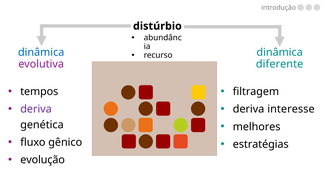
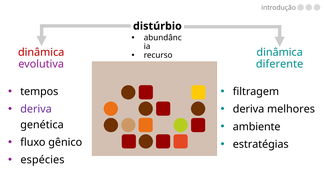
dinâmica colour: blue -> red (41, 52)
interesse: interesse -> melhores (291, 109)
melhores: melhores -> ambiente (257, 127)
evolução: evolução -> espécies (42, 160)
